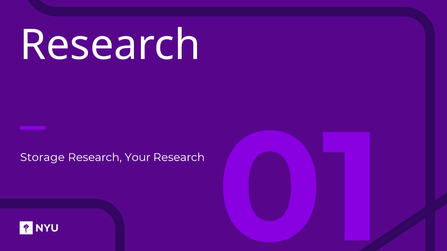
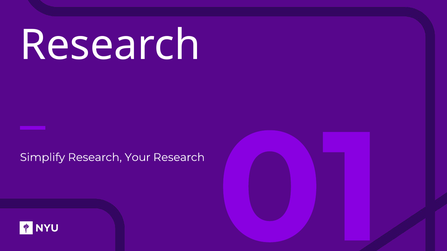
Storage: Storage -> Simplify (42, 158)
